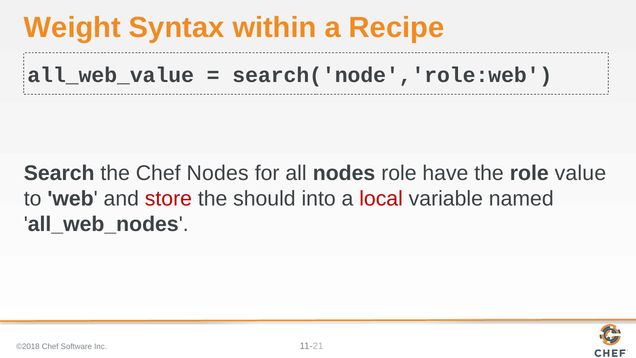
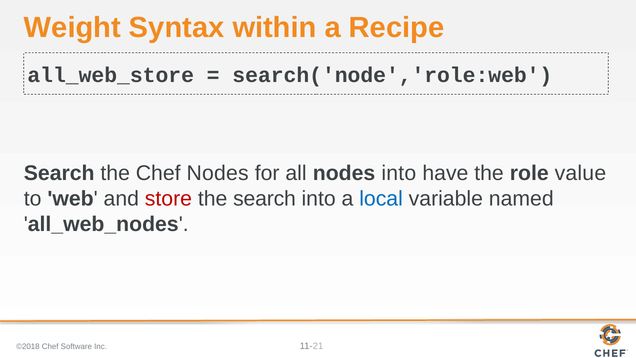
all_web_value: all_web_value -> all_web_store (111, 75)
nodes role: role -> into (399, 173)
the should: should -> search (265, 199)
local colour: red -> blue (381, 199)
